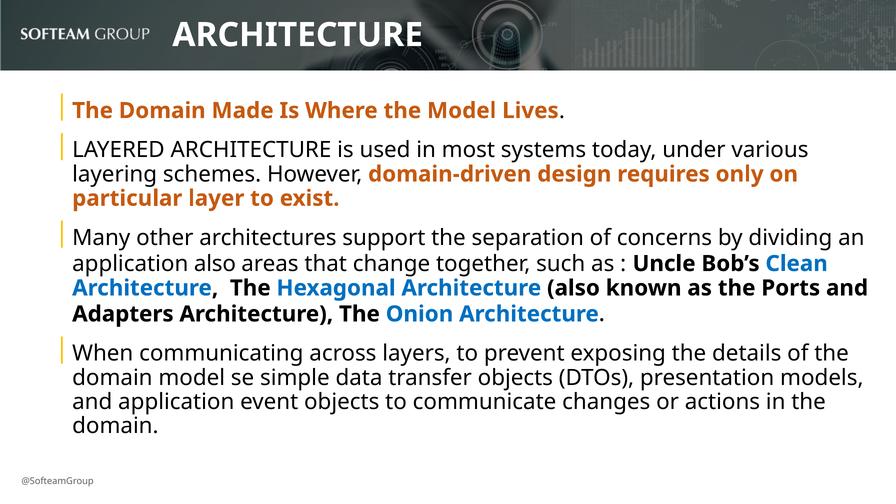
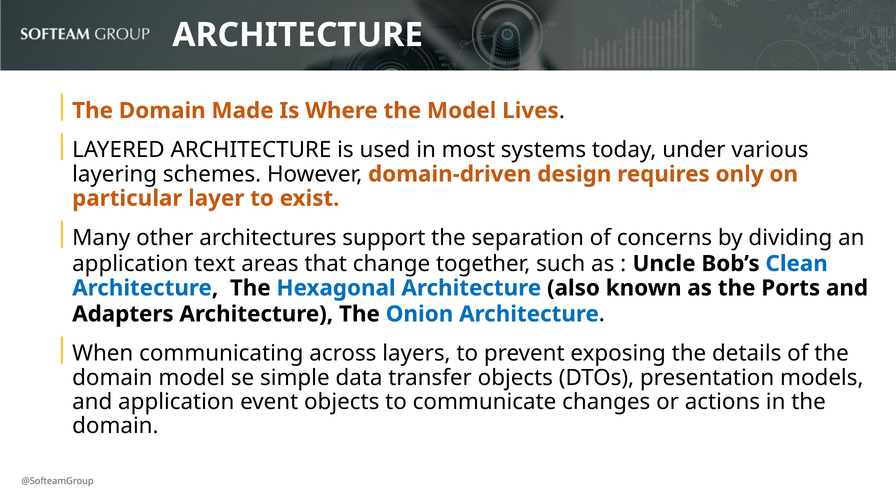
application also: also -> text (215, 264)
